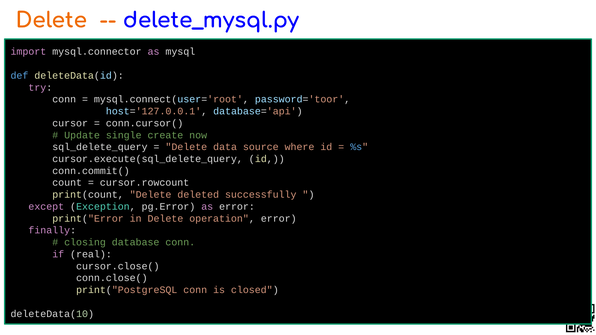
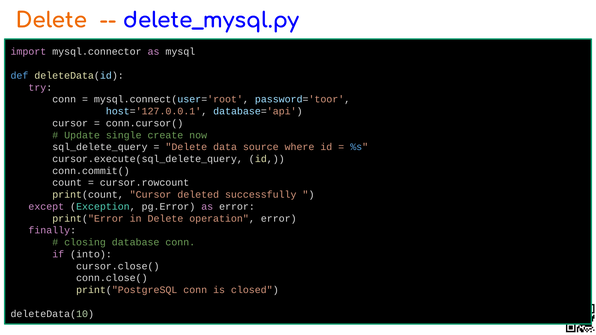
print(count Delete: Delete -> Cursor (151, 195)
real: real -> into (91, 254)
